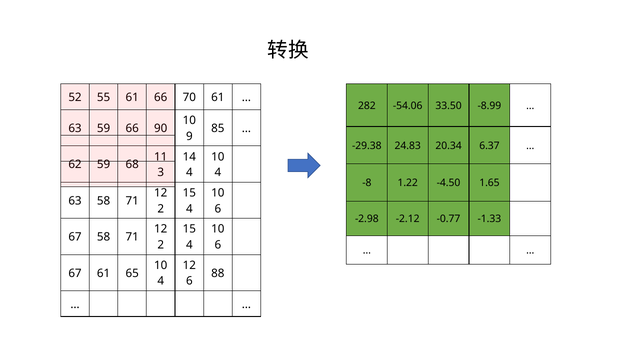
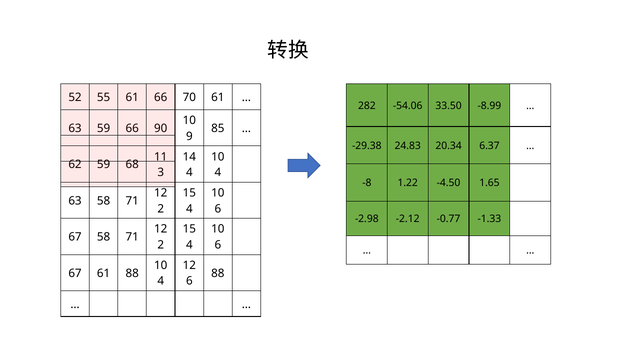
61 65: 65 -> 88 (132, 273)
